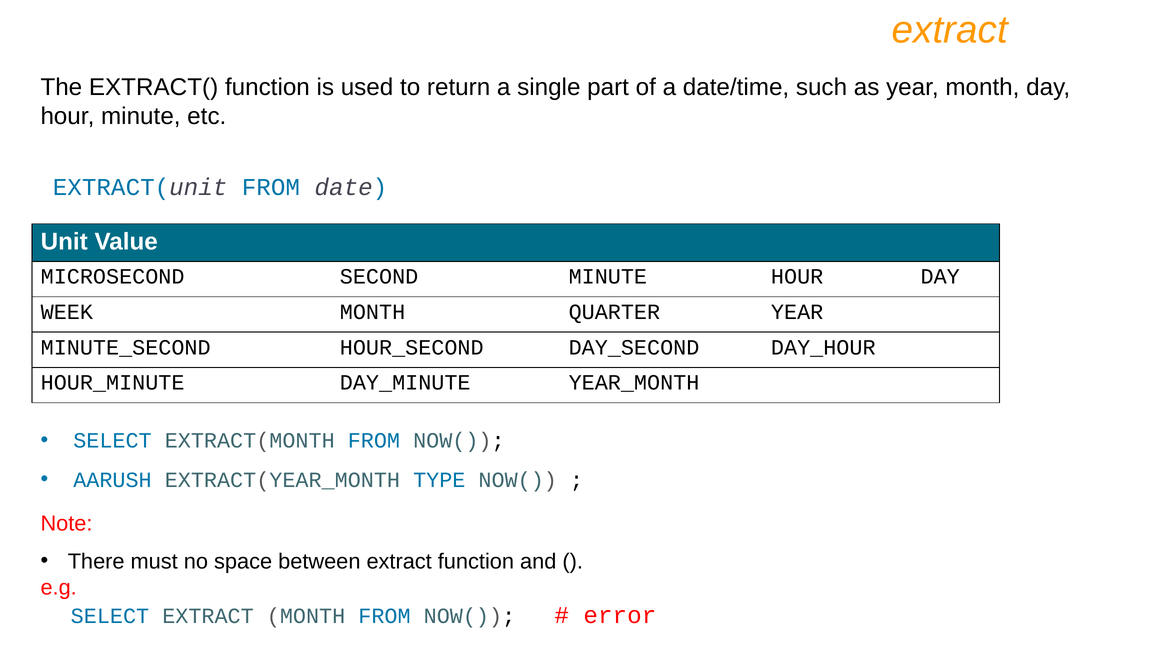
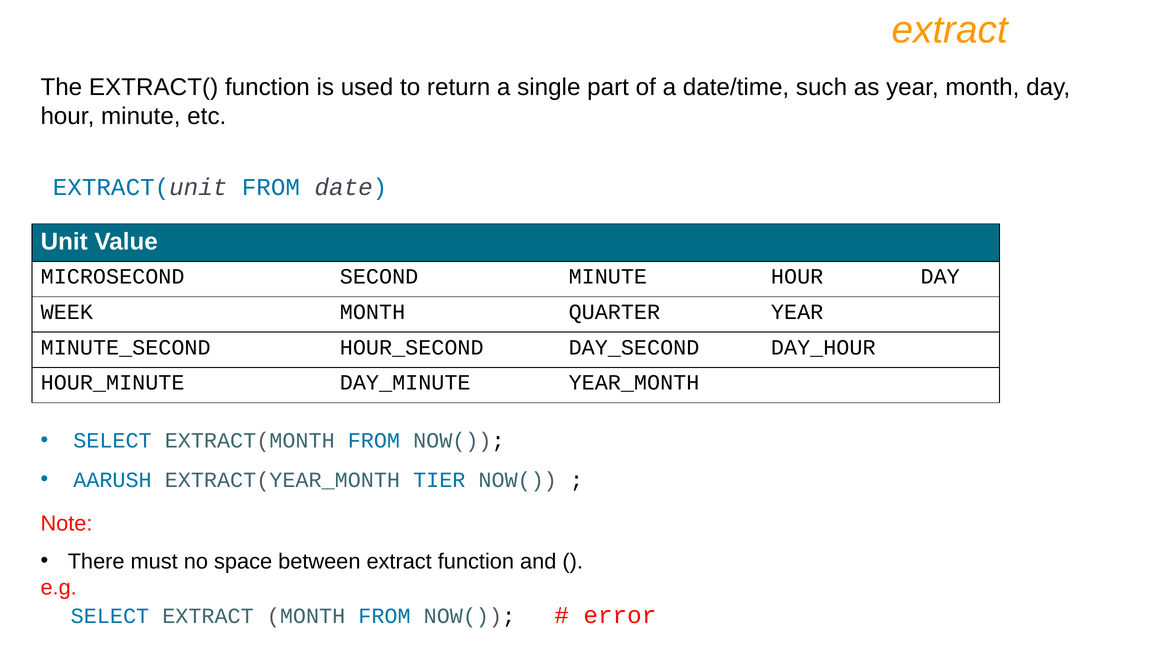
TYPE: TYPE -> TIER (439, 480)
